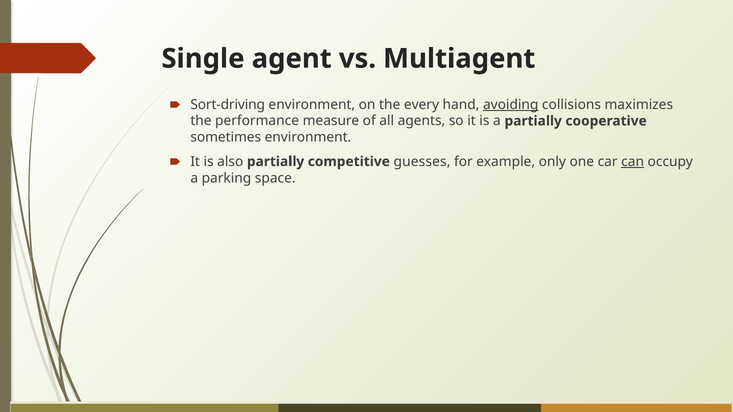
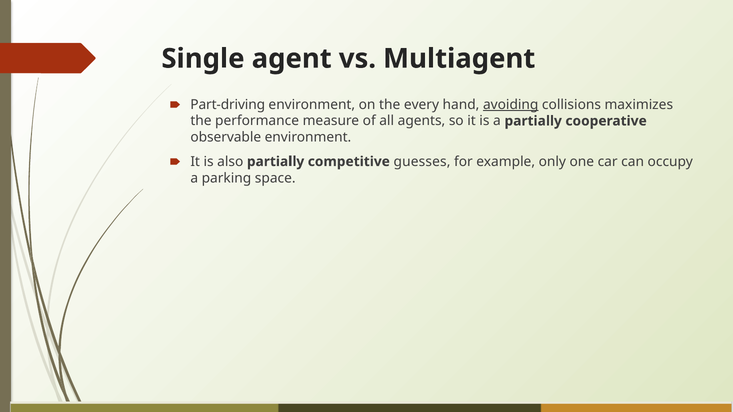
Sort-driving: Sort-driving -> Part-driving (228, 105)
sometimes: sometimes -> observable (226, 138)
can underline: present -> none (633, 162)
